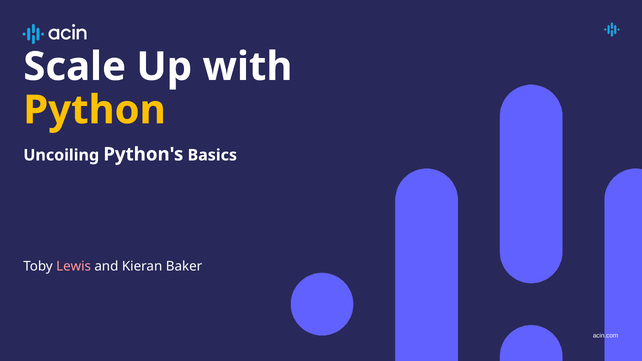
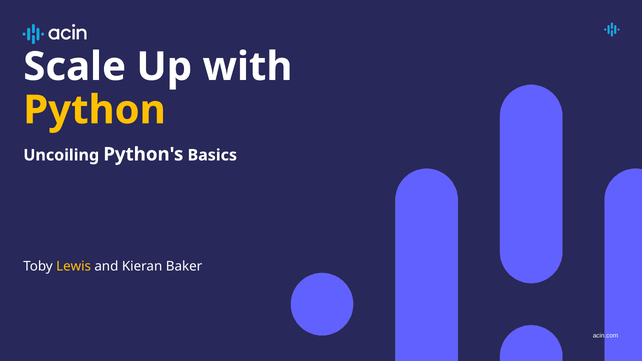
Lewis colour: pink -> yellow (74, 266)
